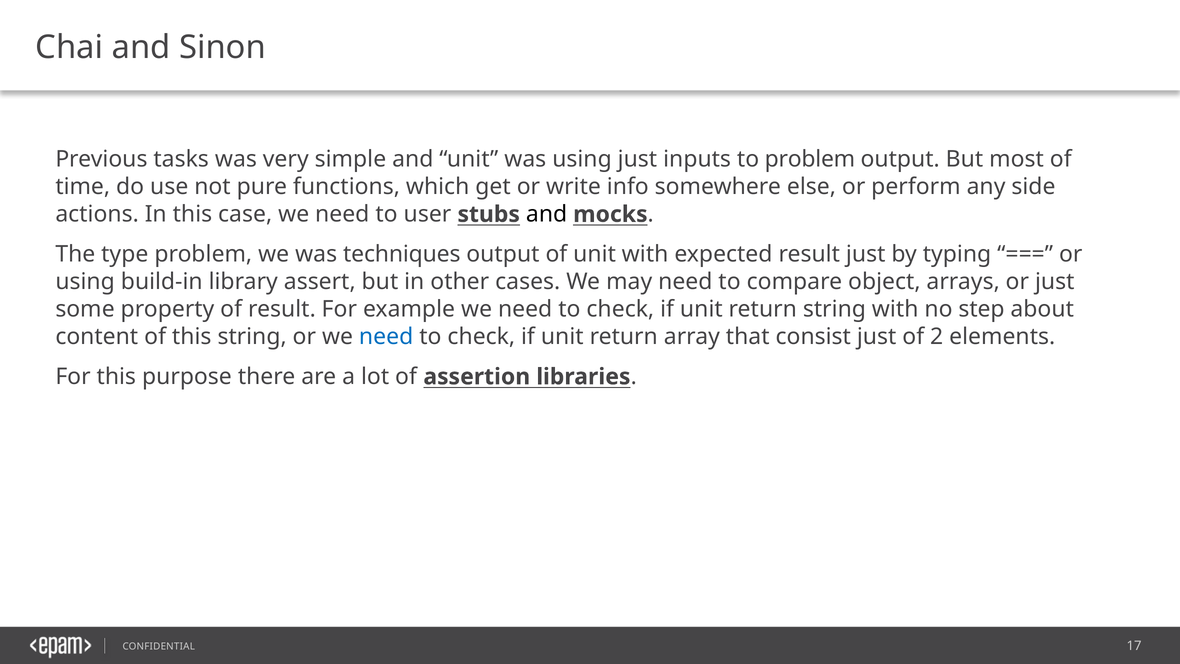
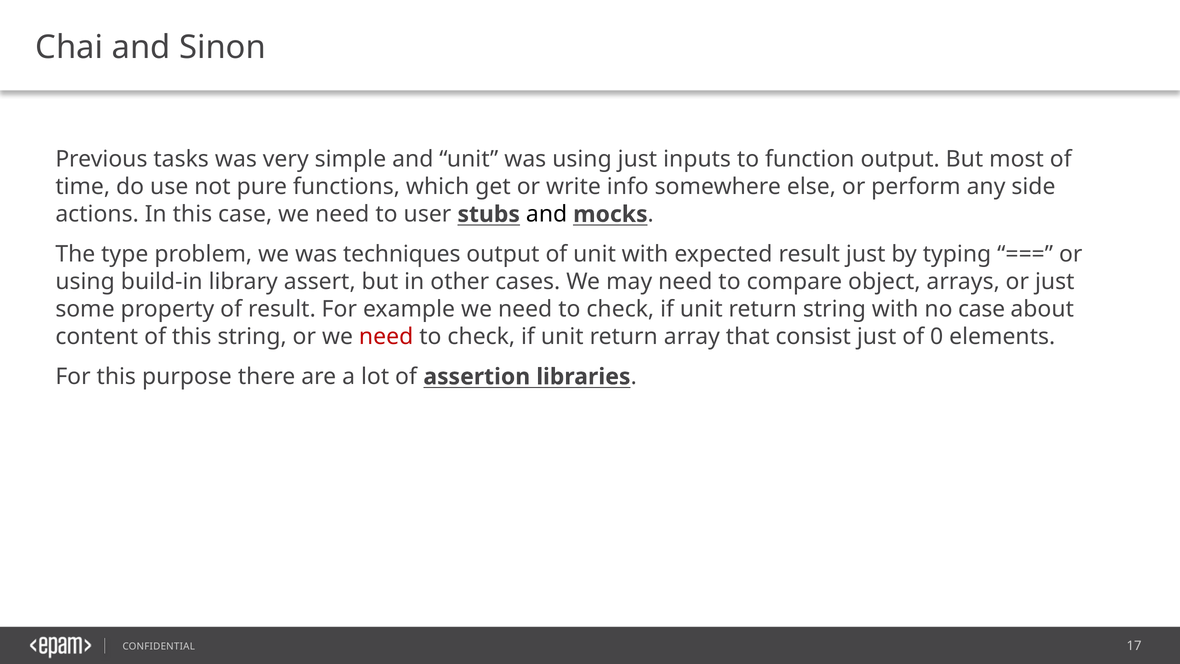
to problem: problem -> function (810, 159)
no step: step -> case (982, 309)
need colour: blue -> red (386, 337)
2: 2 -> 0 (937, 337)
